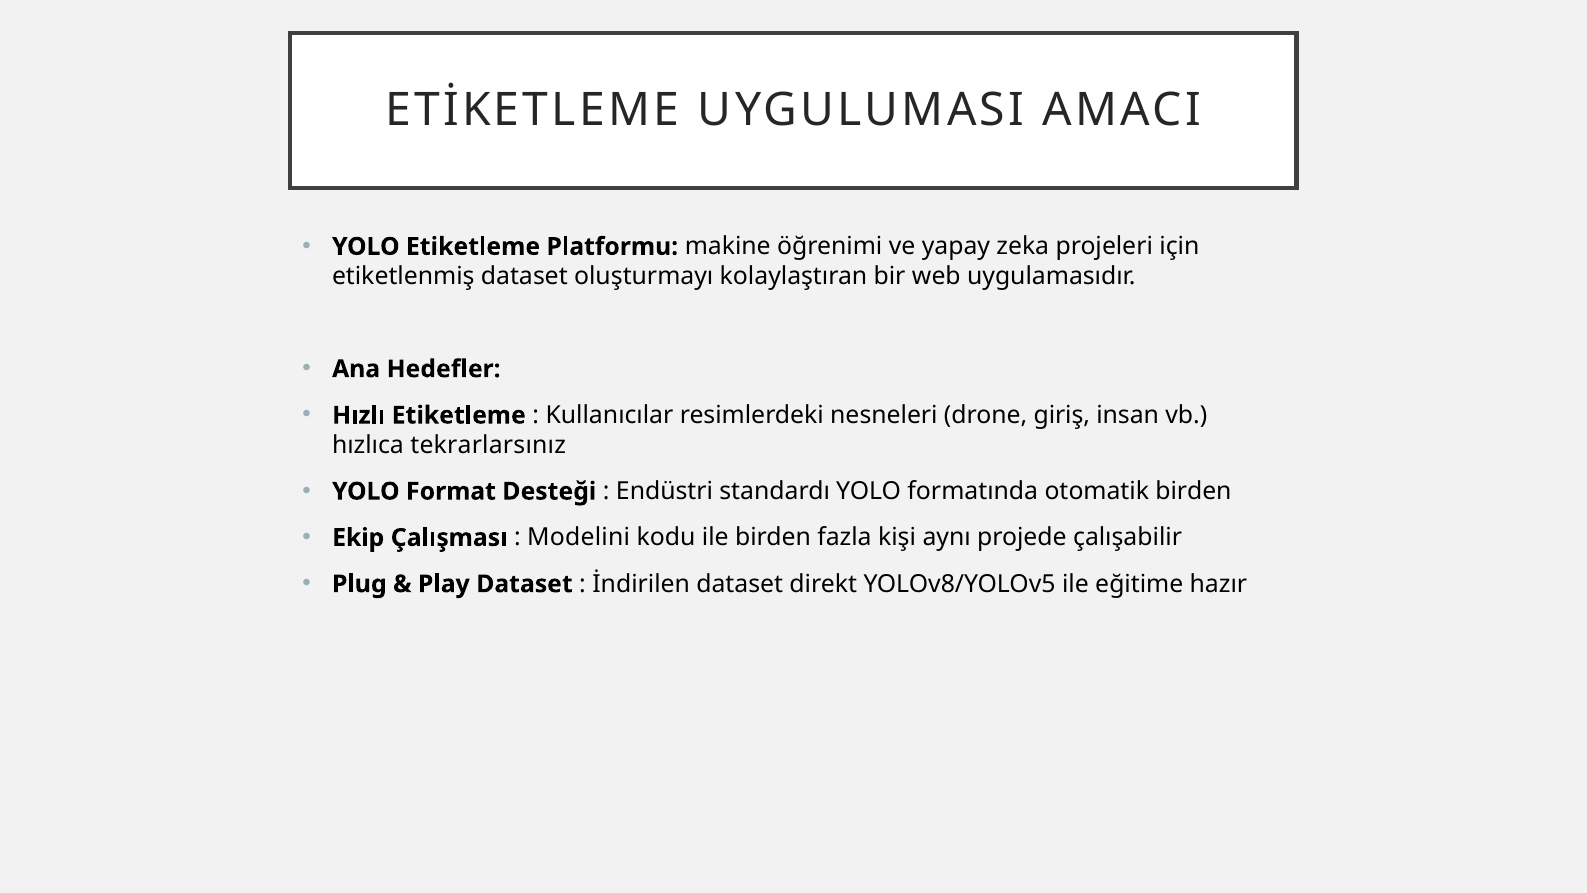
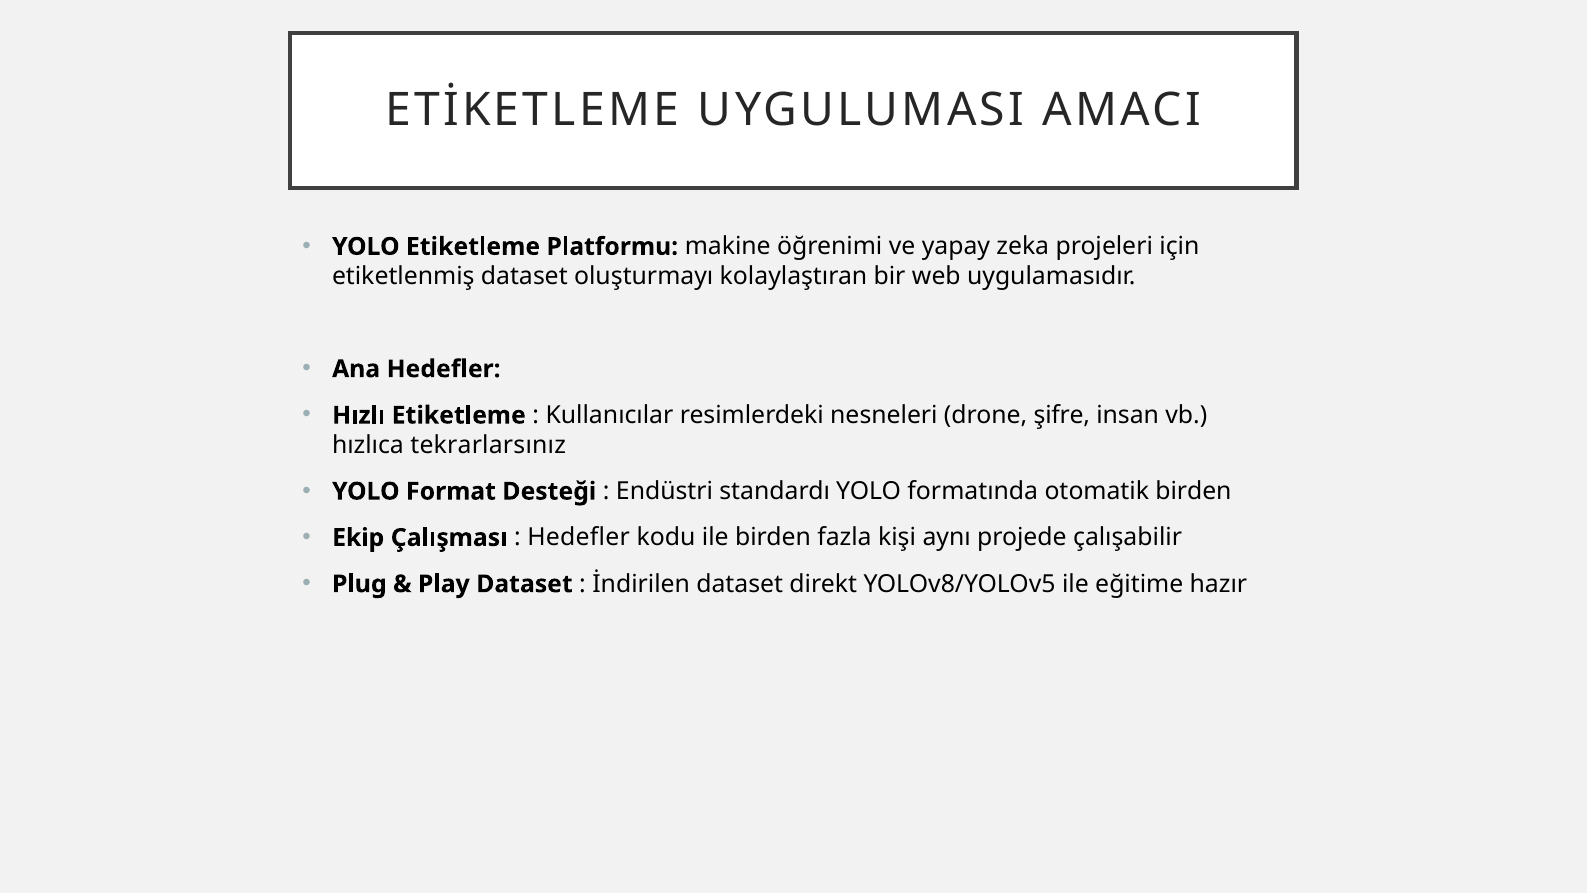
giriş: giriş -> şifre (1062, 415)
Modelini: Modelini -> Hedefler (579, 538)
